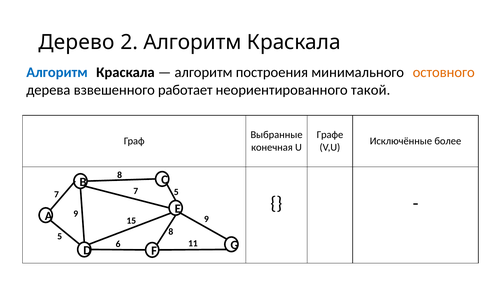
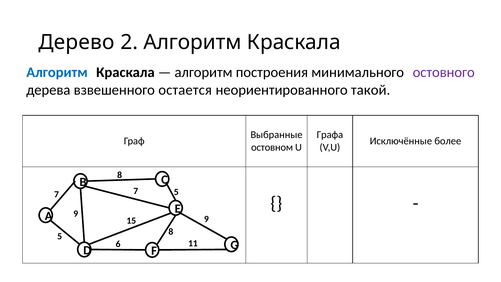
остовного colour: orange -> purple (444, 72)
работает: работает -> остается (185, 90)
Графе: Графе -> Графа (330, 135)
конечная: конечная -> остовном (272, 147)
